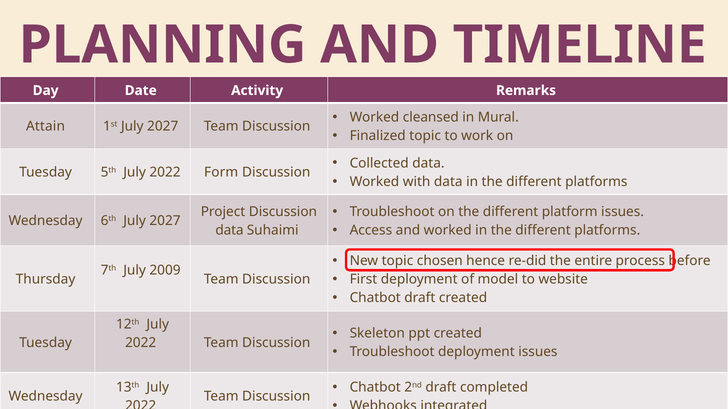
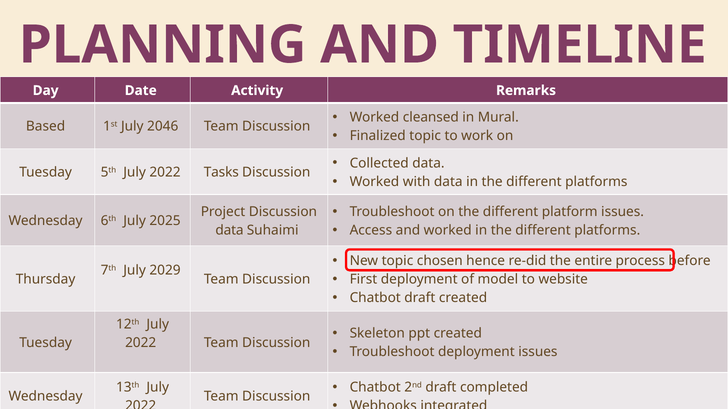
Attain: Attain -> Based (46, 127)
1st July 2027: 2027 -> 2046 (163, 127)
Form: Form -> Tasks (221, 173)
6th July 2027: 2027 -> 2025 (165, 221)
2009: 2009 -> 2029 (165, 270)
